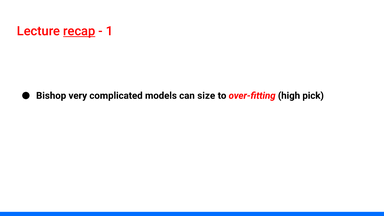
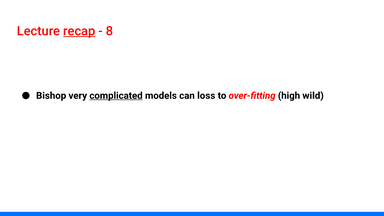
1: 1 -> 8 (109, 31)
complicated underline: none -> present (116, 96)
size: size -> loss (206, 96)
pick: pick -> wild (313, 96)
